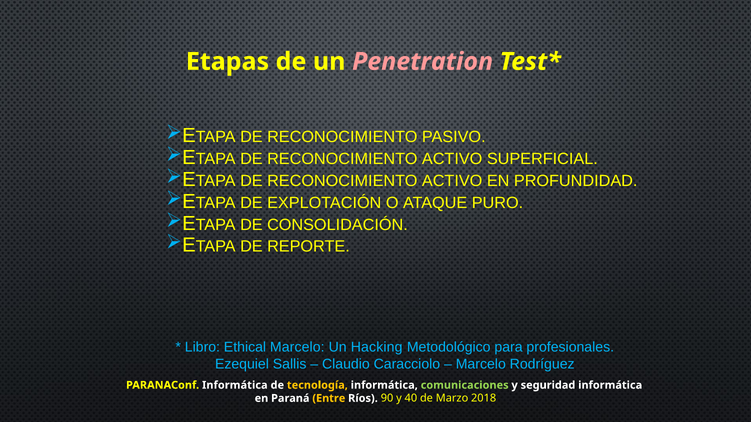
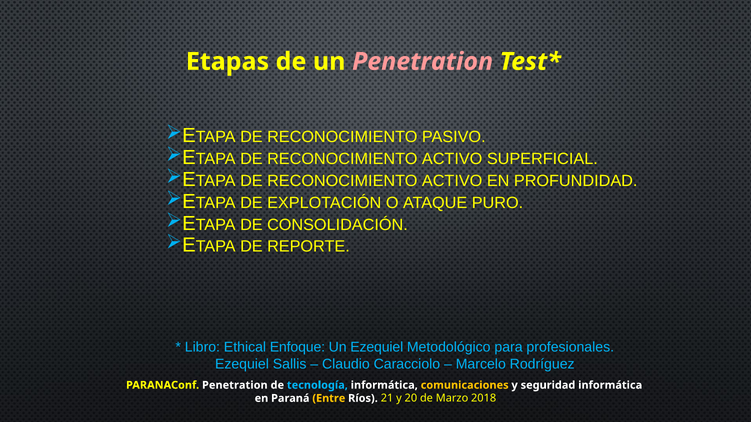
Ethical Marcelo: Marcelo -> Enfoque (297, 348)
Un Hacking: Hacking -> Ezequiel (377, 348)
PARANAConf Informática: Informática -> Penetration (235, 386)
tecnología colour: yellow -> light blue (317, 386)
comunicaciones colour: light green -> yellow (465, 386)
90: 90 -> 21 (387, 399)
40: 40 -> 20 (411, 399)
